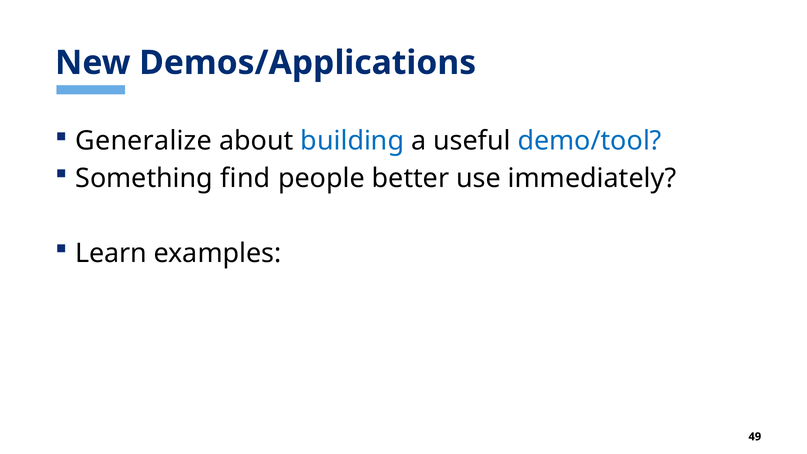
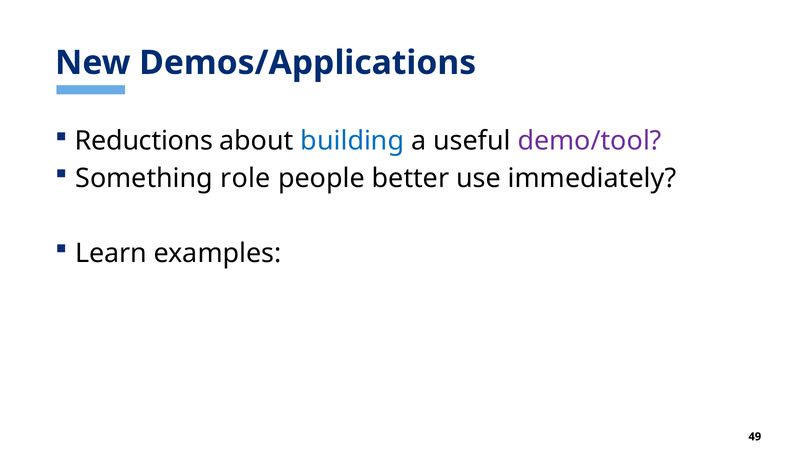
Generalize: Generalize -> Reductions (144, 141)
demo/tool colour: blue -> purple (590, 141)
find: find -> role (245, 179)
